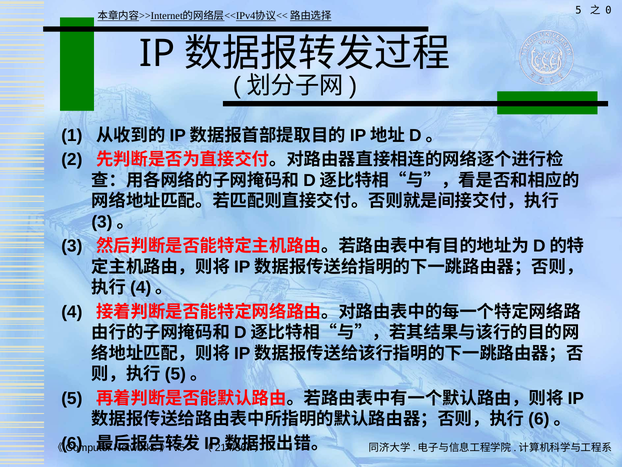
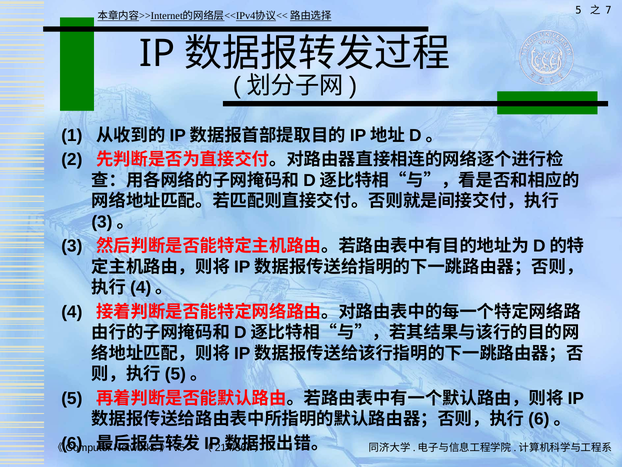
0: 0 -> 7 (608, 10)
